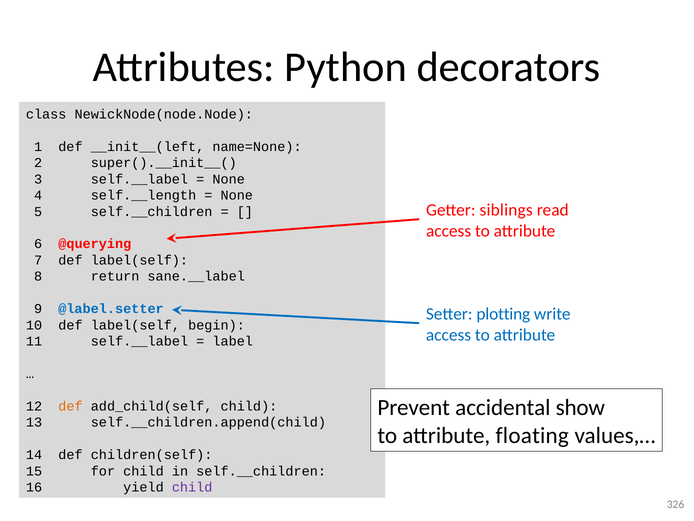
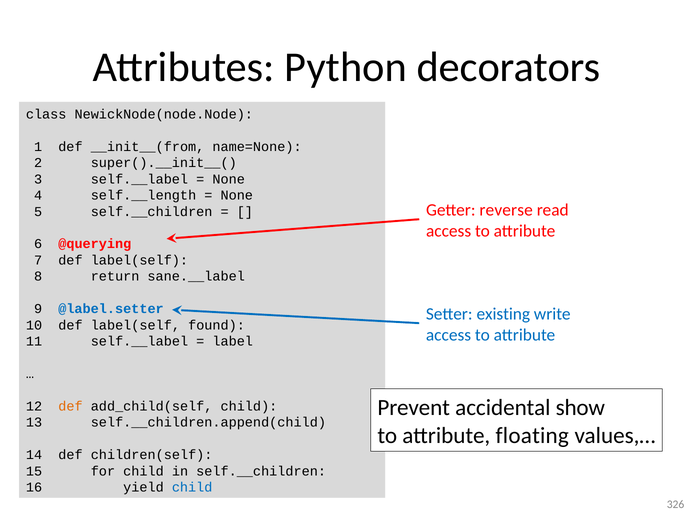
__init__(left: __init__(left -> __init__(from (148, 147)
siblings: siblings -> reverse (506, 210)
plotting: plotting -> existing (503, 314)
begin: begin -> found (217, 325)
child colour: purple -> blue (192, 487)
